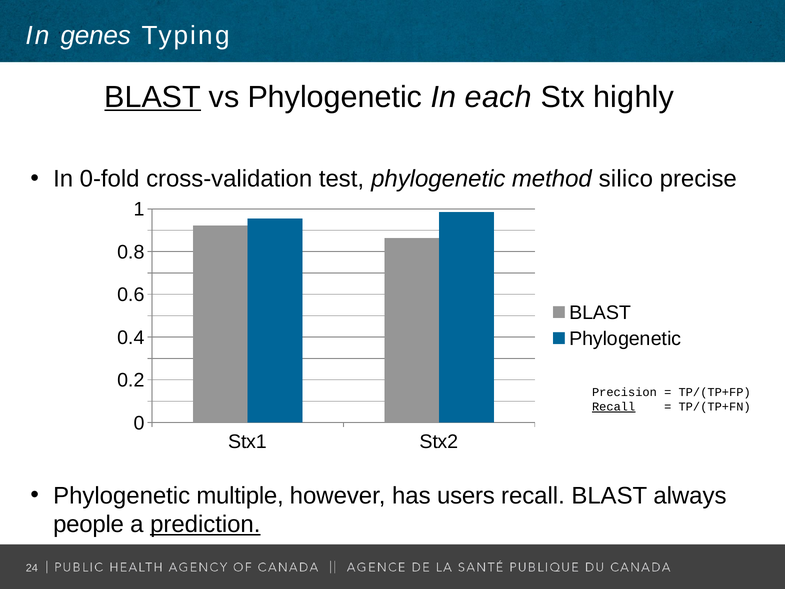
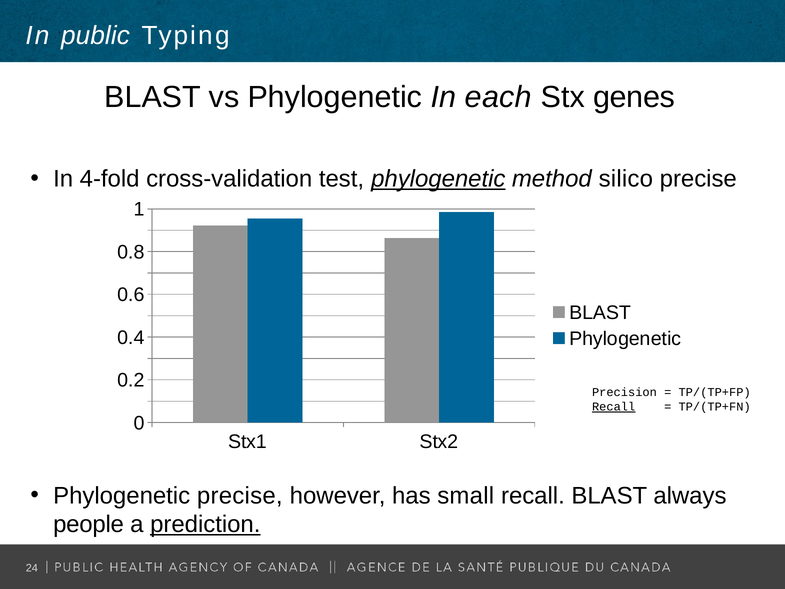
genes: genes -> public (95, 35)
BLAST underline: present -> none (153, 97)
highly: highly -> genes (634, 97)
0-fold: 0-fold -> 4-fold (110, 179)
phylogenetic underline: none -> present (438, 179)
Phylogenetic multiple: multiple -> precise (240, 496)
users: users -> small (466, 496)
